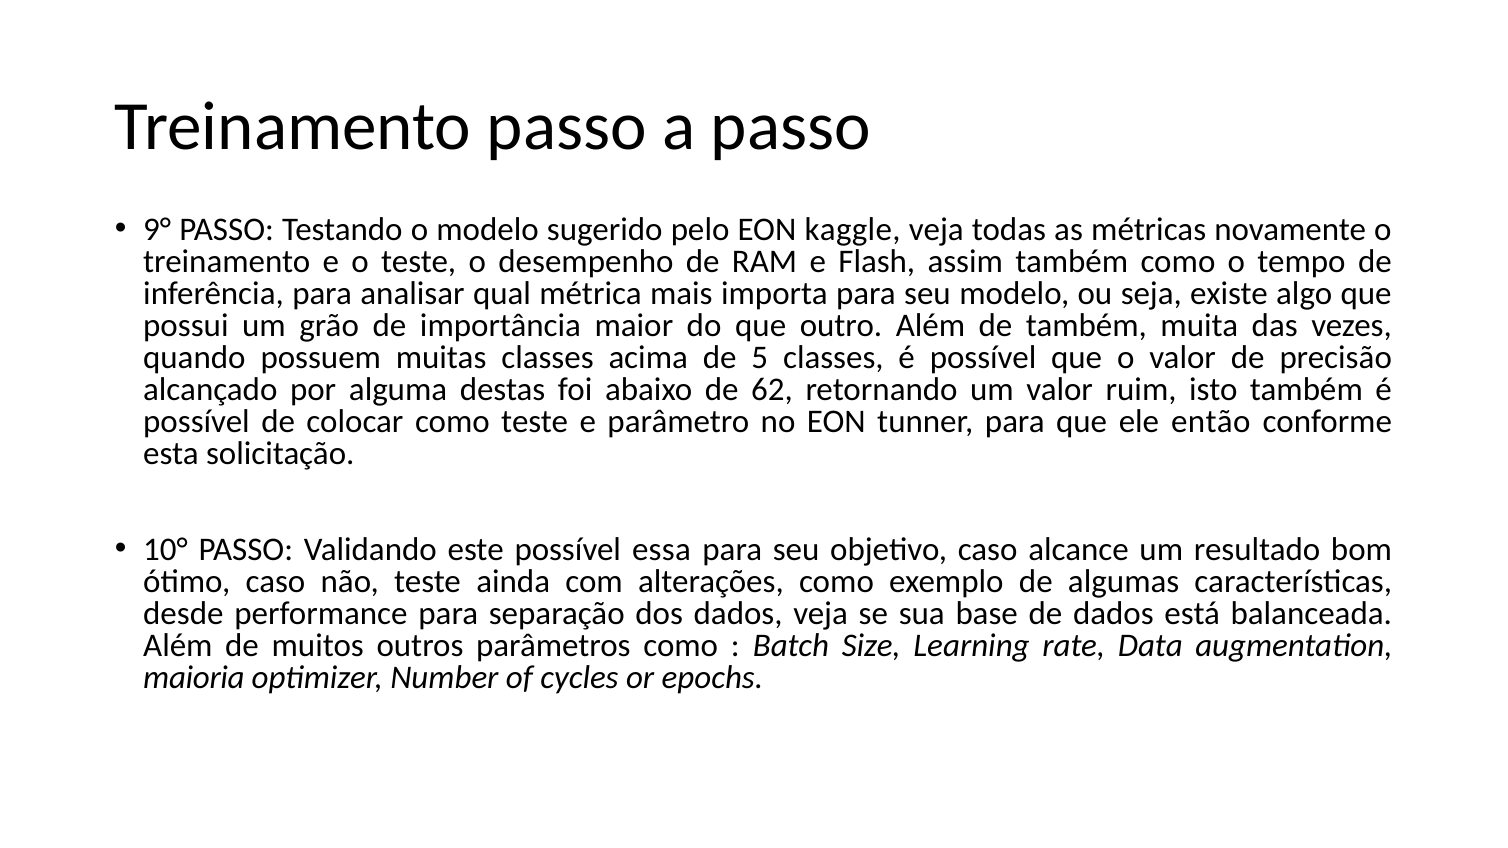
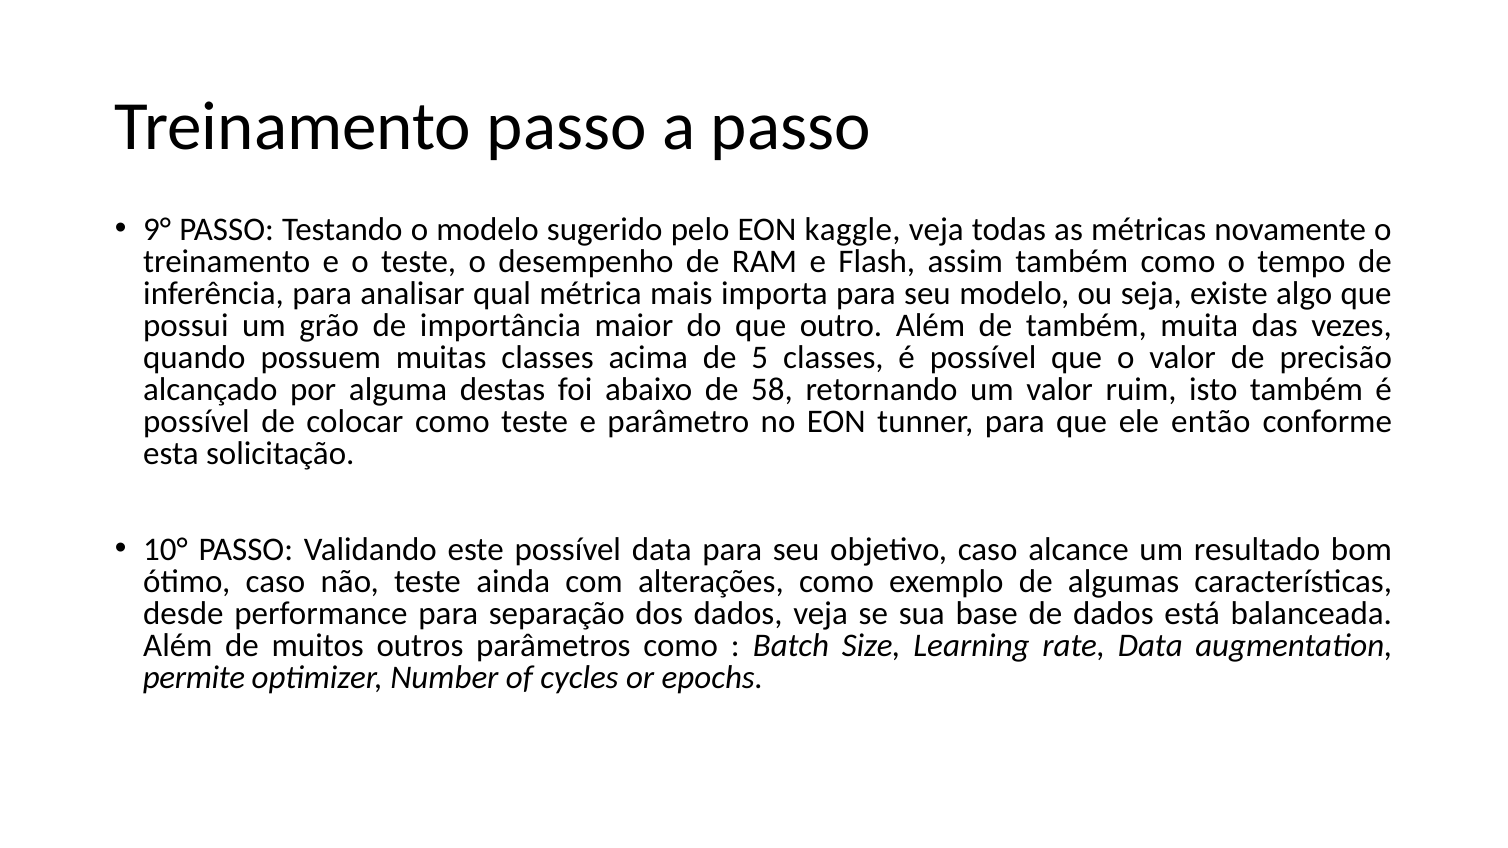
62: 62 -> 58 (772, 390)
possível essa: essa -> data (662, 550)
maioria: maioria -> permite (194, 678)
